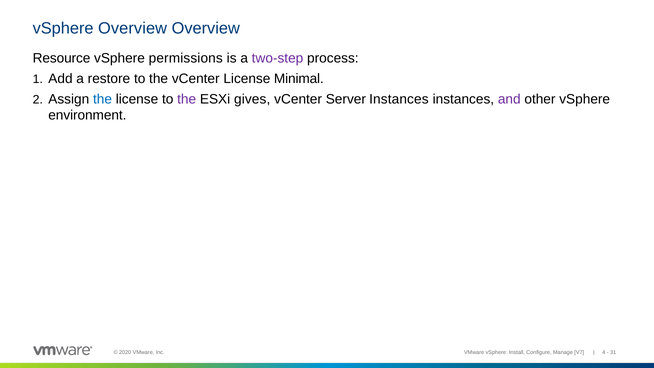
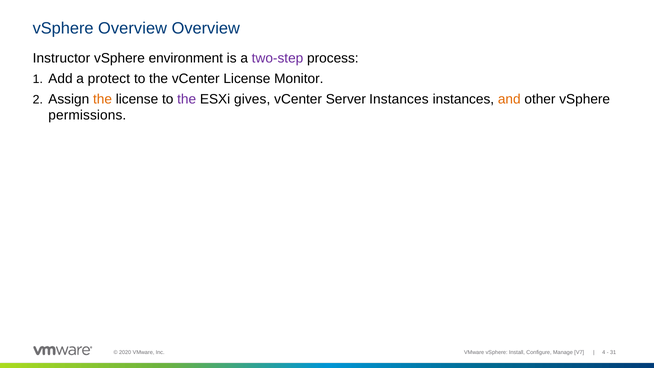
Resource: Resource -> Instructor (61, 58)
permissions: permissions -> environment (186, 58)
restore: restore -> protect (109, 79)
Minimal: Minimal -> Monitor (299, 79)
the colour: blue -> orange (103, 99)
and colour: purple -> orange (509, 99)
environment: environment -> permissions (87, 115)
